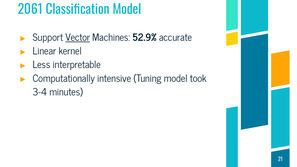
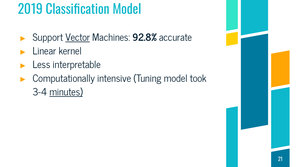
2061: 2061 -> 2019 (30, 9)
52.9%: 52.9% -> 92.8% (145, 38)
minutes underline: none -> present (66, 92)
